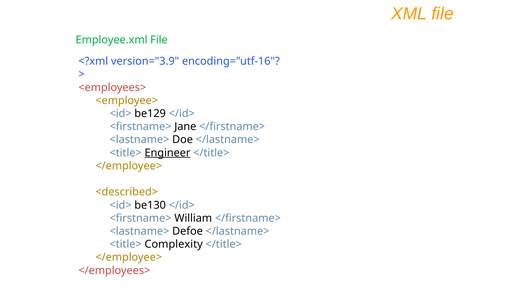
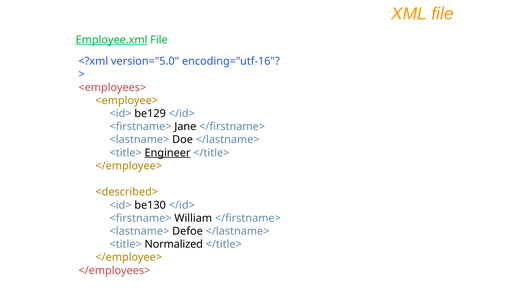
Employee.xml underline: none -> present (112, 40)
version="3.9: version="3.9 -> version="5.0 (145, 61)
Complexity: Complexity -> Normalized (174, 244)
